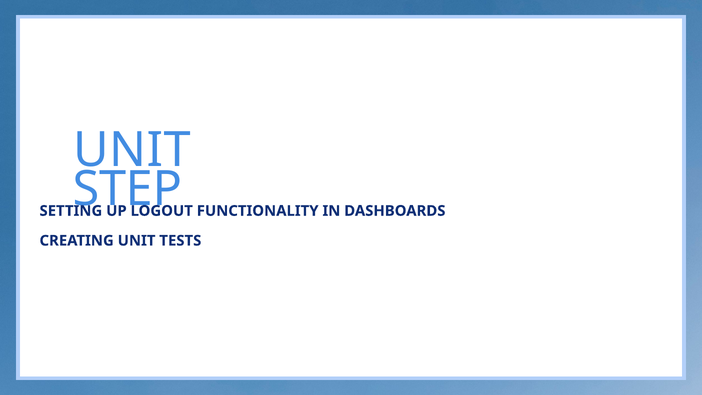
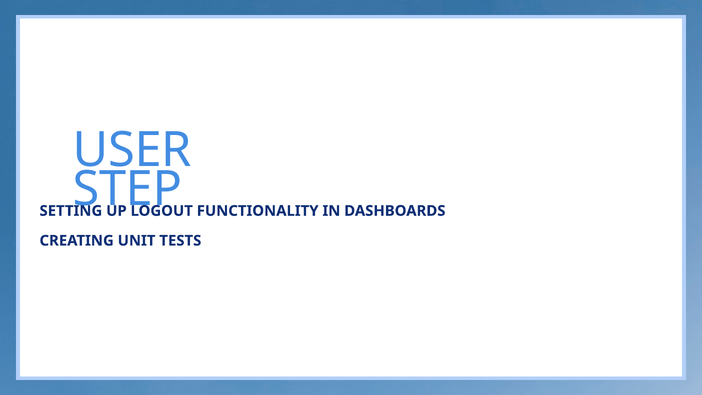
UNIT: UNIT -> USER (132, 150)
